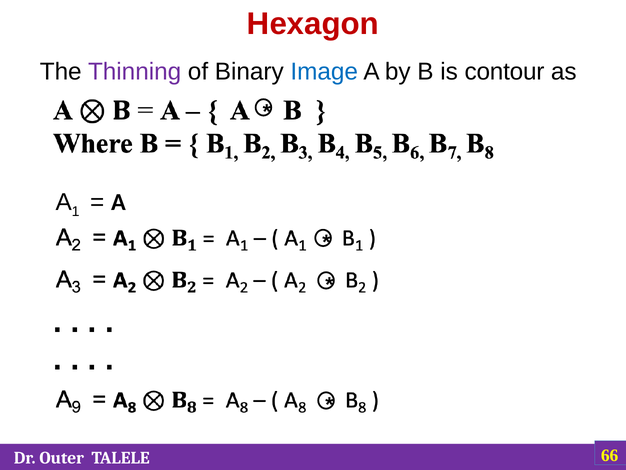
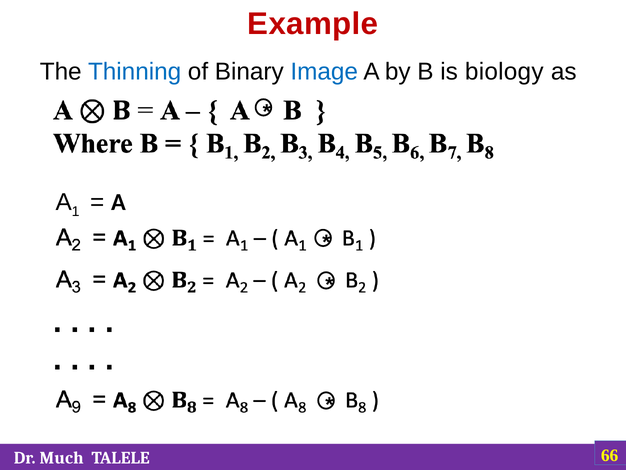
Hexagon: Hexagon -> Example (313, 24)
Thinning colour: purple -> blue (135, 72)
contour: contour -> biology (504, 72)
Outer: Outer -> Much (62, 458)
